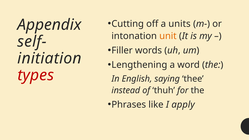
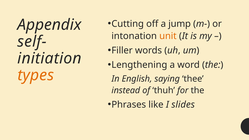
units: units -> jump (180, 24)
types colour: red -> orange (36, 75)
apply: apply -> slides (183, 105)
